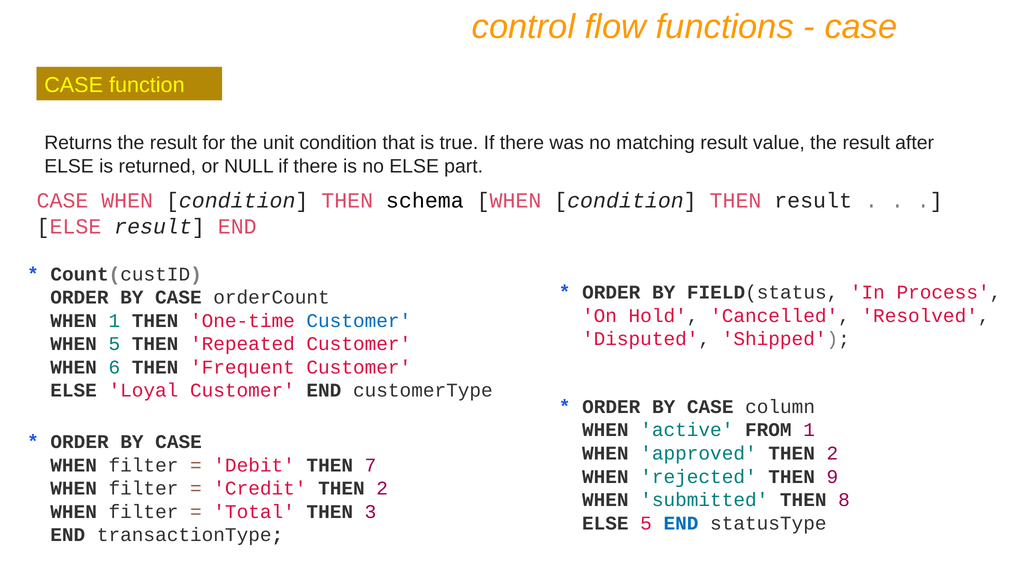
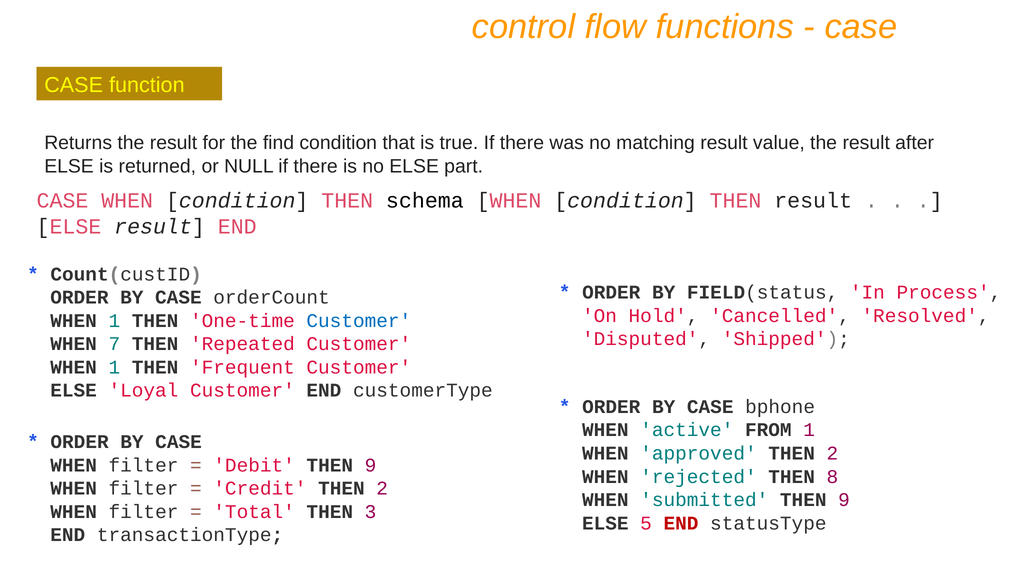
unit: unit -> find (278, 143)
WHEN 5: 5 -> 7 (114, 344)
6: 6 -> 1 (114, 367)
column: column -> bphone (780, 407)
Debit THEN 7: 7 -> 9 (371, 465)
9: 9 -> 8 (832, 477)
submitted THEN 8: 8 -> 9 (844, 500)
END colour: blue -> red (681, 523)
